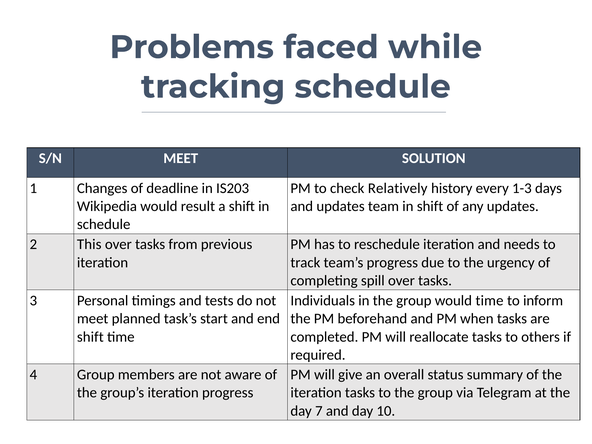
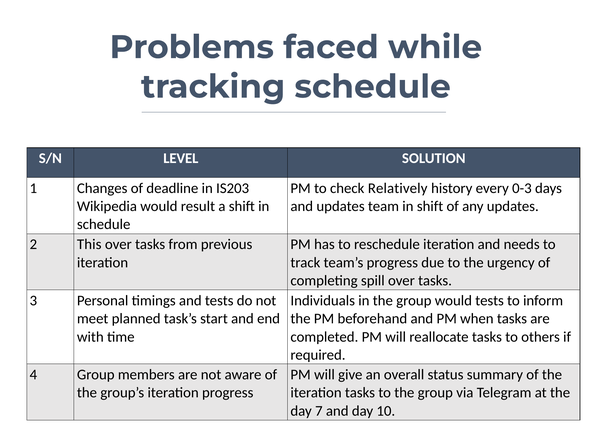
S/N MEET: MEET -> LEVEL (181, 158)
1-3: 1-3 -> 0-3 (522, 188)
would time: time -> tests (490, 301)
shift: shift -> with (90, 337)
